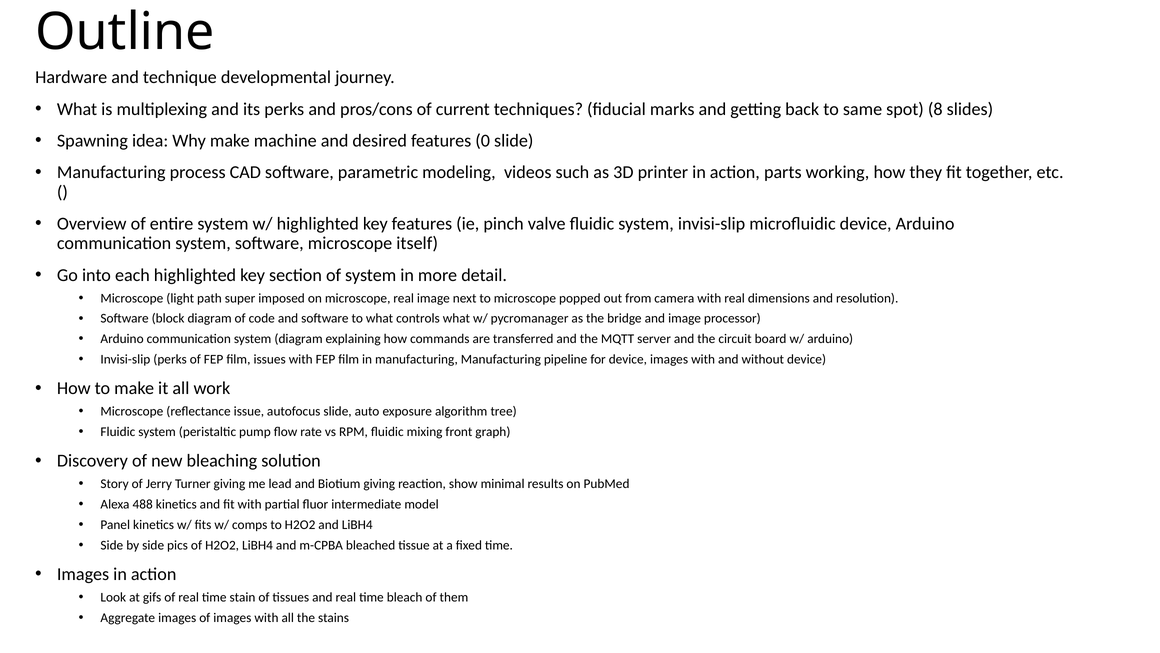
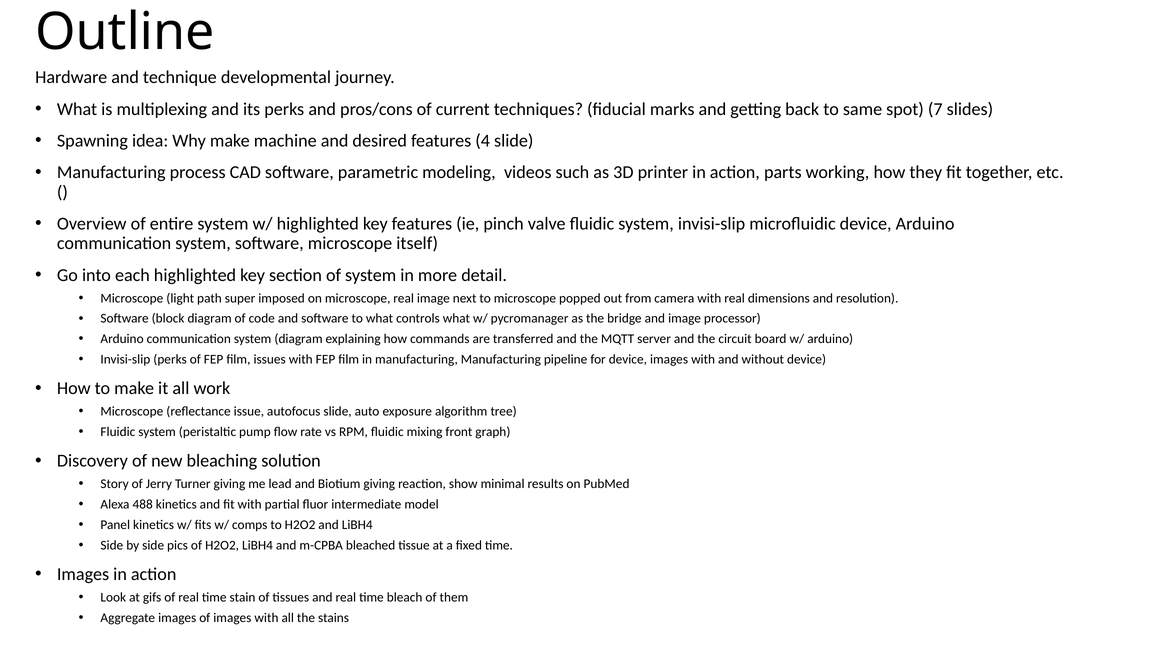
8: 8 -> 7 (935, 109)
0: 0 -> 4 (483, 141)
